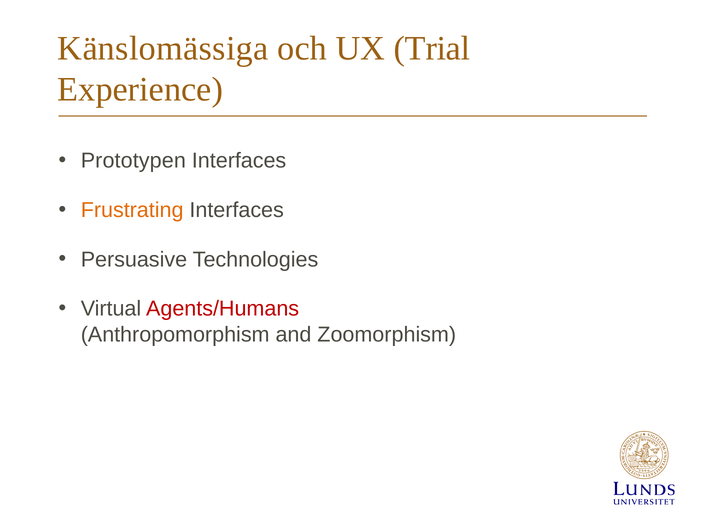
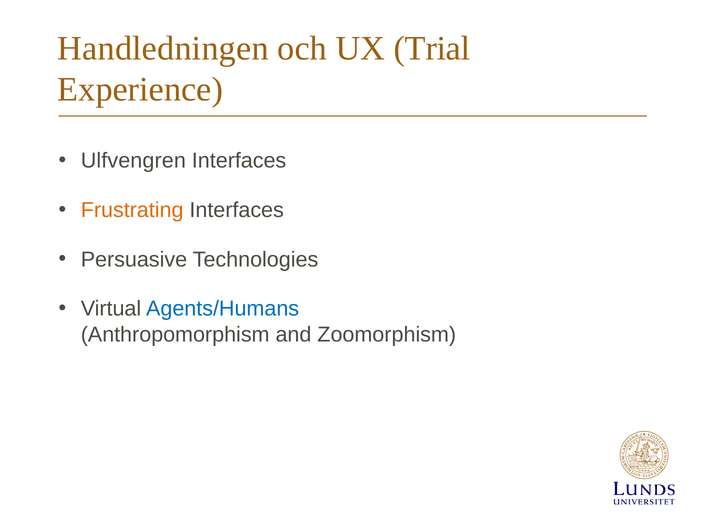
Känslomässiga: Känslomässiga -> Handledningen (163, 48)
Prototypen: Prototypen -> Ulfvengren (133, 161)
Agents/Humans colour: red -> blue (223, 309)
